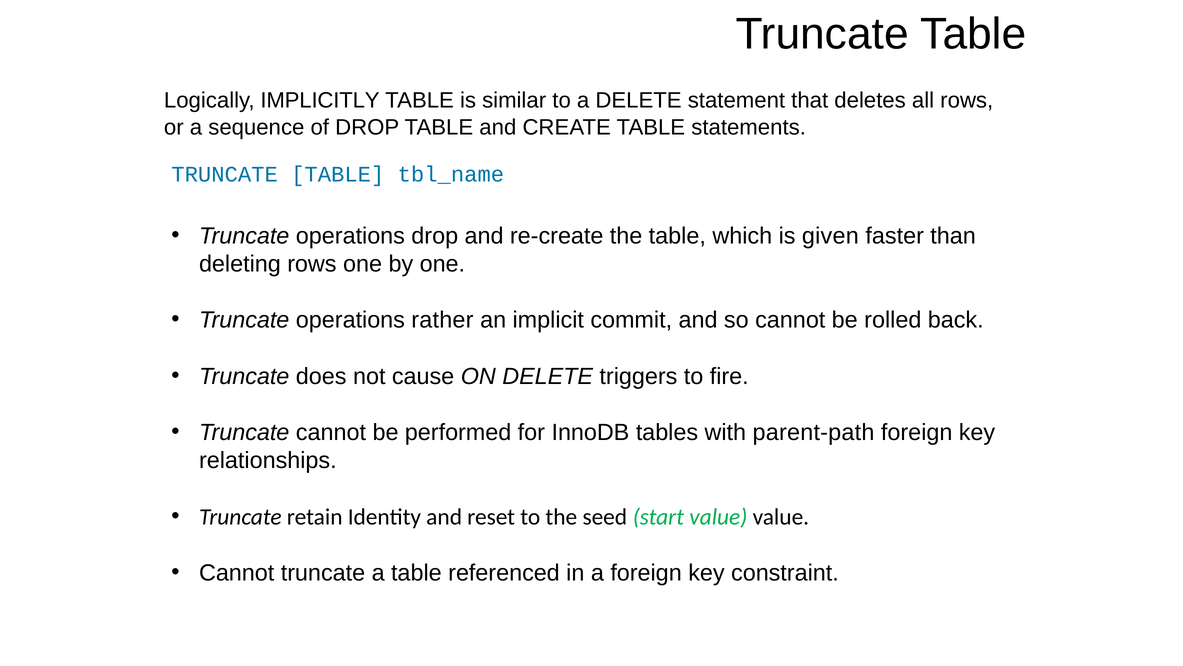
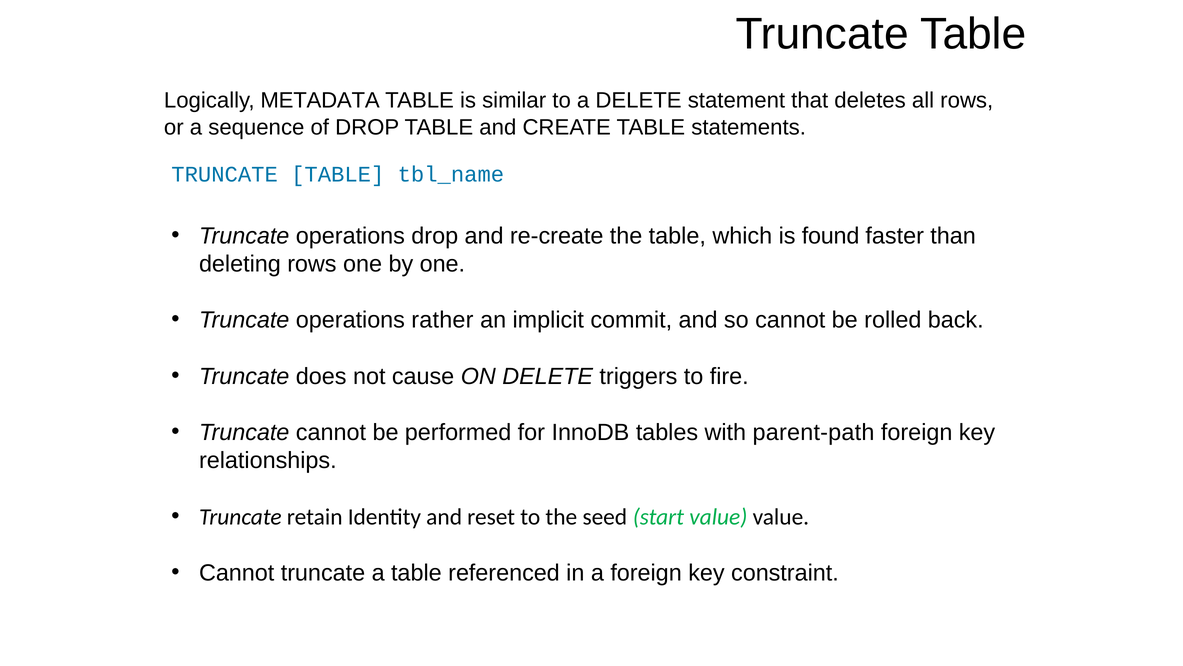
IMPLICITLY: IMPLICITLY -> METADATA (320, 101)
given: given -> found (831, 236)
